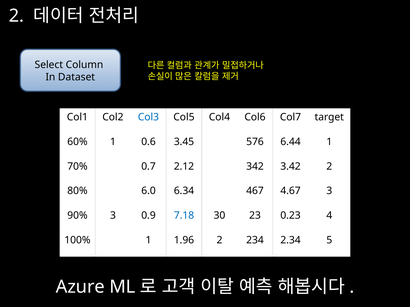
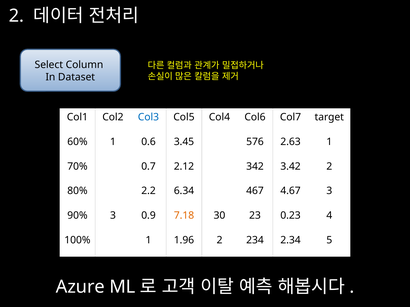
6.44: 6.44 -> 2.63 (291, 142)
6.0: 6.0 -> 2.2 (148, 191)
7.18 colour: blue -> orange (184, 216)
